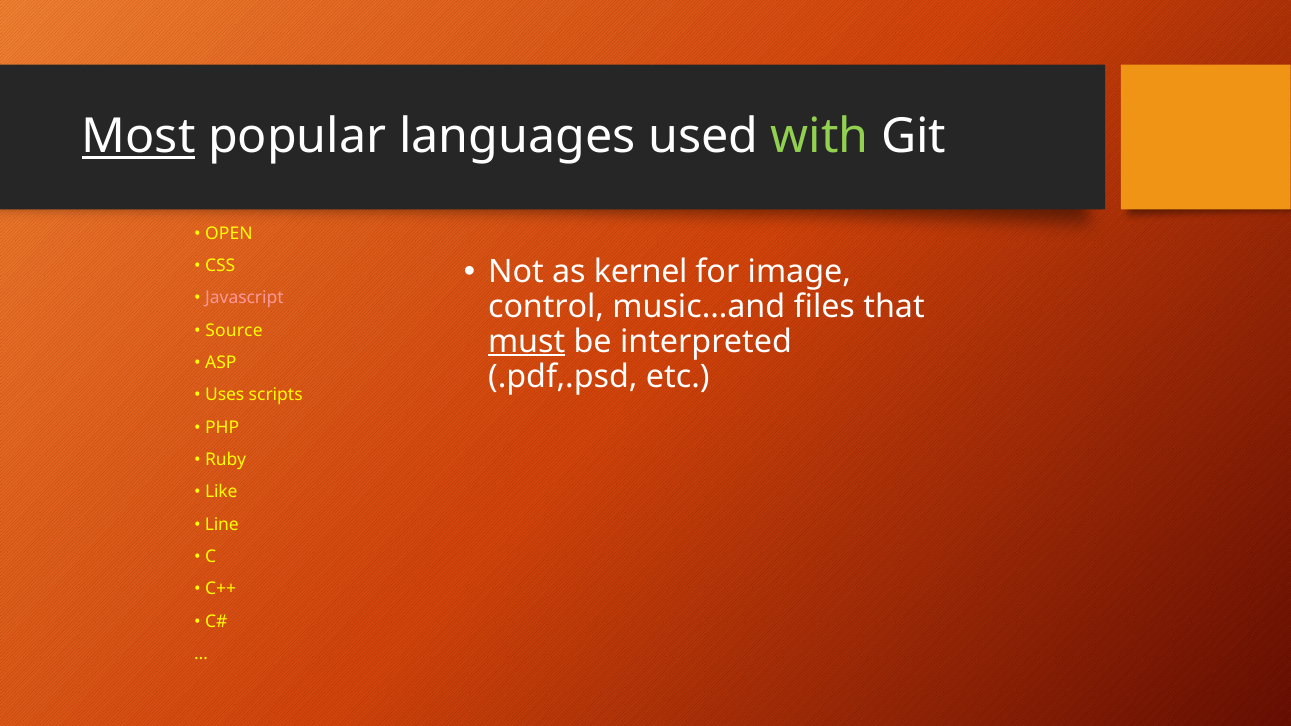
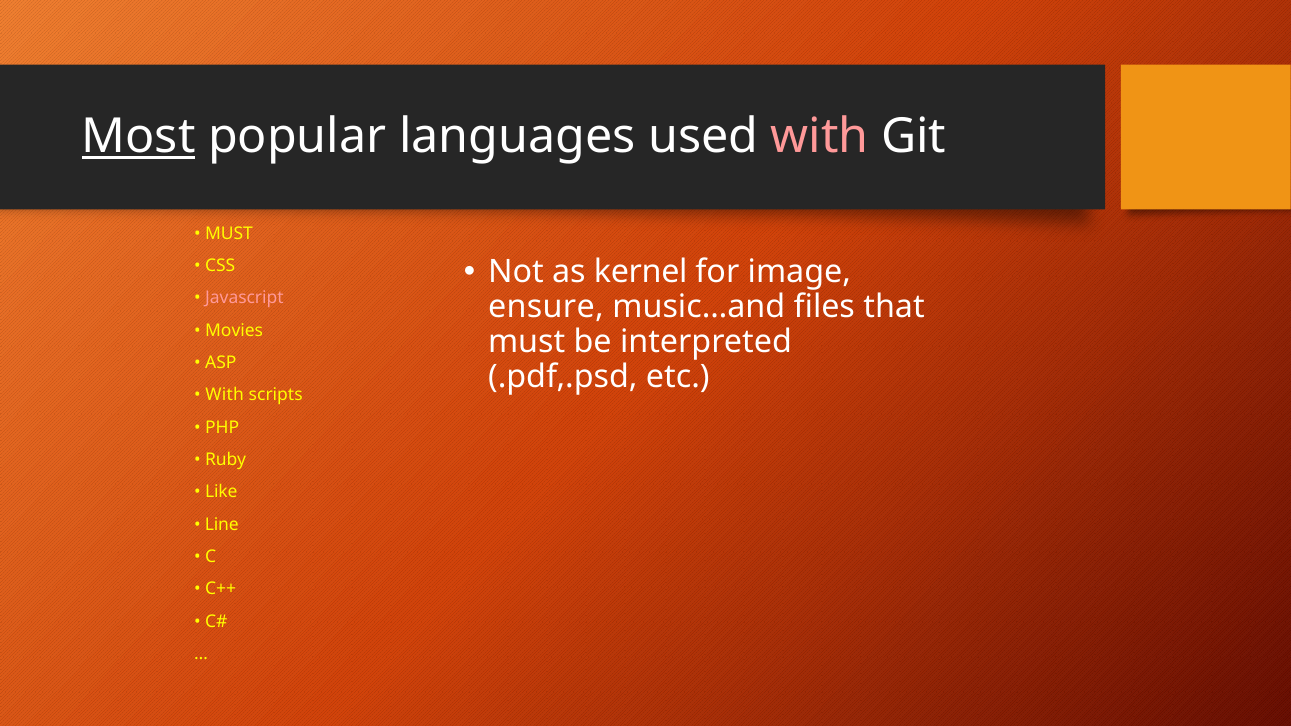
with colour: light green -> pink (820, 137)
OPEN: OPEN -> MUST (229, 233)
control: control -> ensure (546, 307)
Source: Source -> Movies (234, 330)
must underline: present -> none (527, 342)
Uses: Uses -> With (225, 395)
